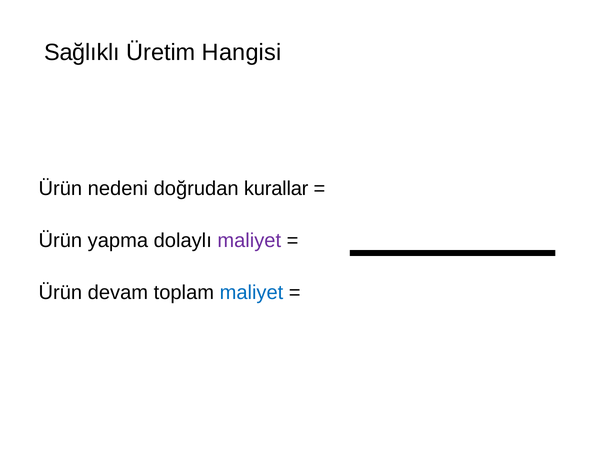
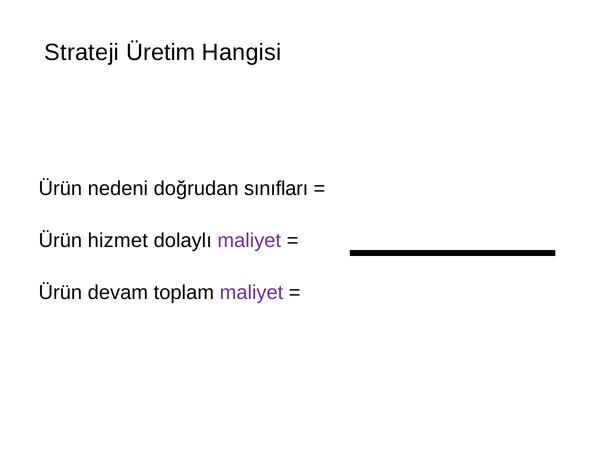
Sağlıklı: Sağlıklı -> Strateji (82, 53)
kurallar: kurallar -> sınıfları (276, 189)
yapma: yapma -> hizmet (118, 241)
maliyet colour: blue -> purple (251, 293)
